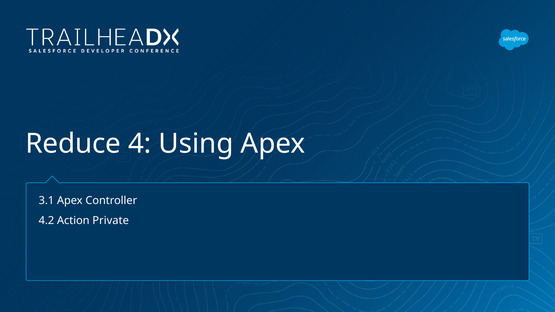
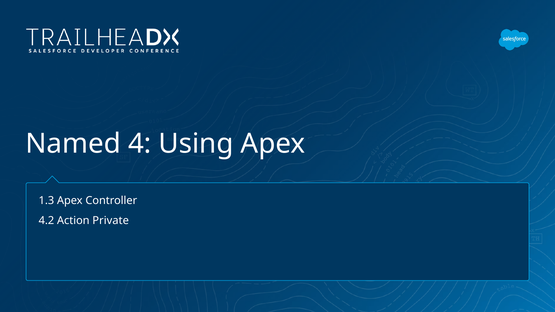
Reduce: Reduce -> Named (73, 144)
3.1: 3.1 -> 1.3 (46, 201)
